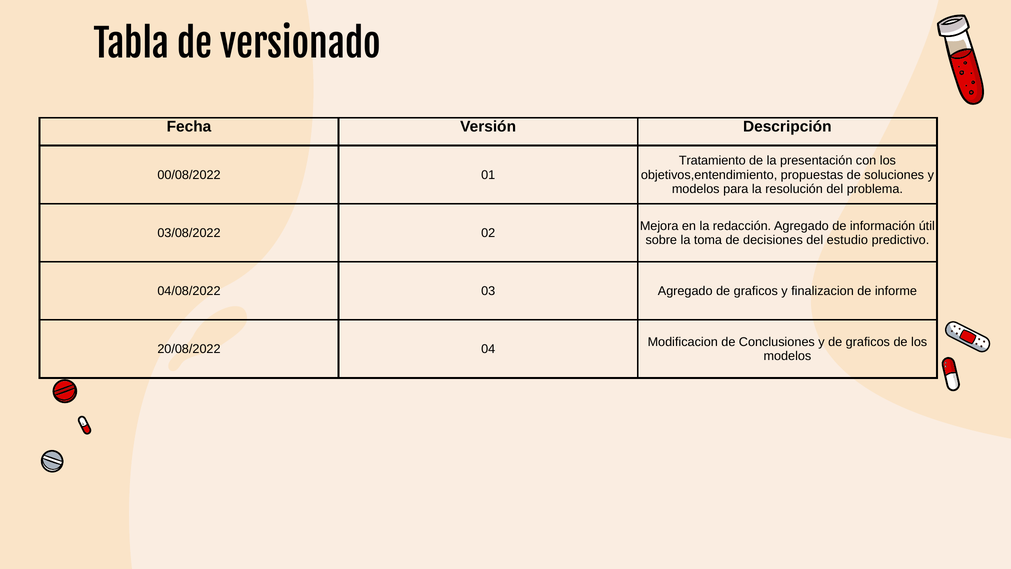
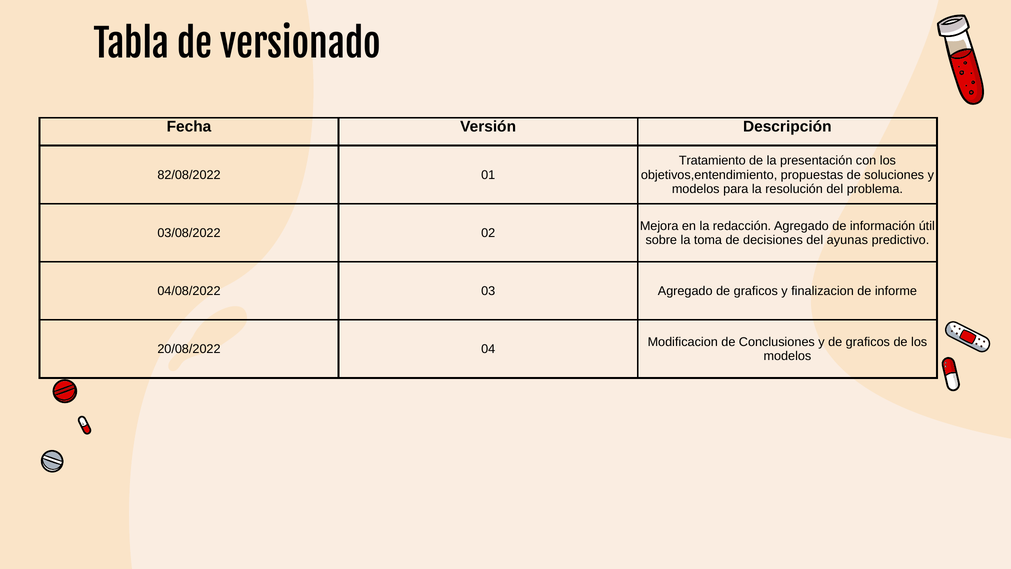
00/08/2022: 00/08/2022 -> 82/08/2022 (189, 175)
estudio: estudio -> ayunas (847, 240)
